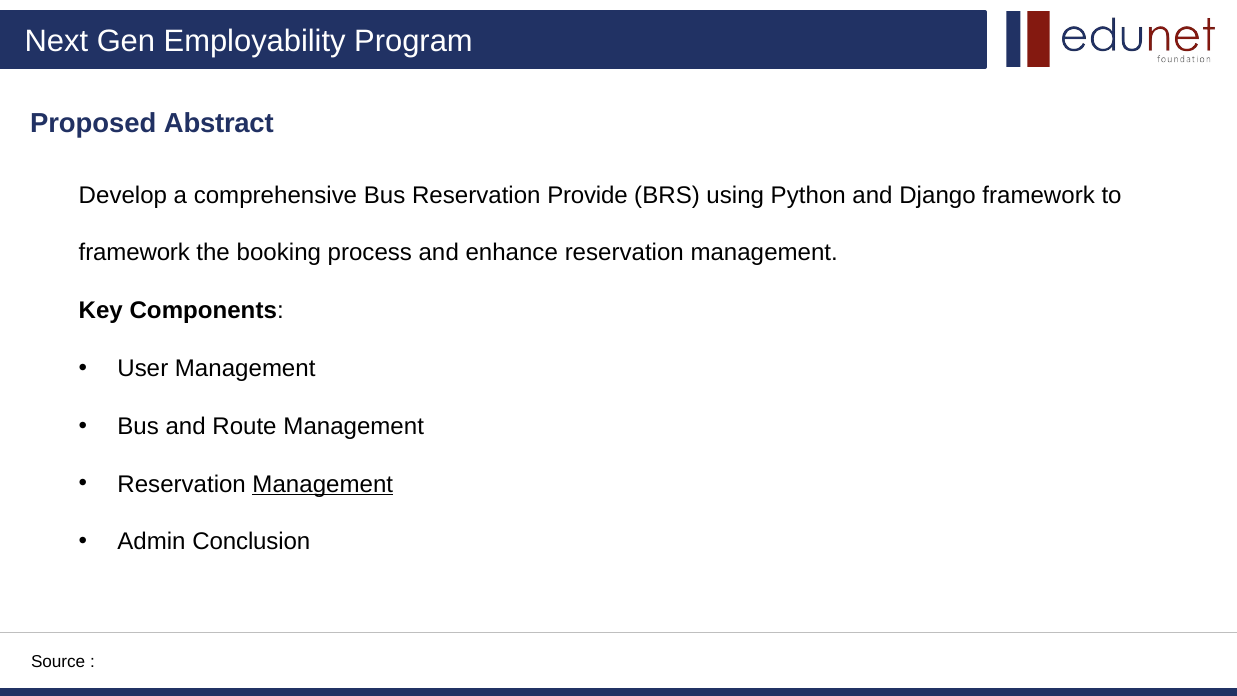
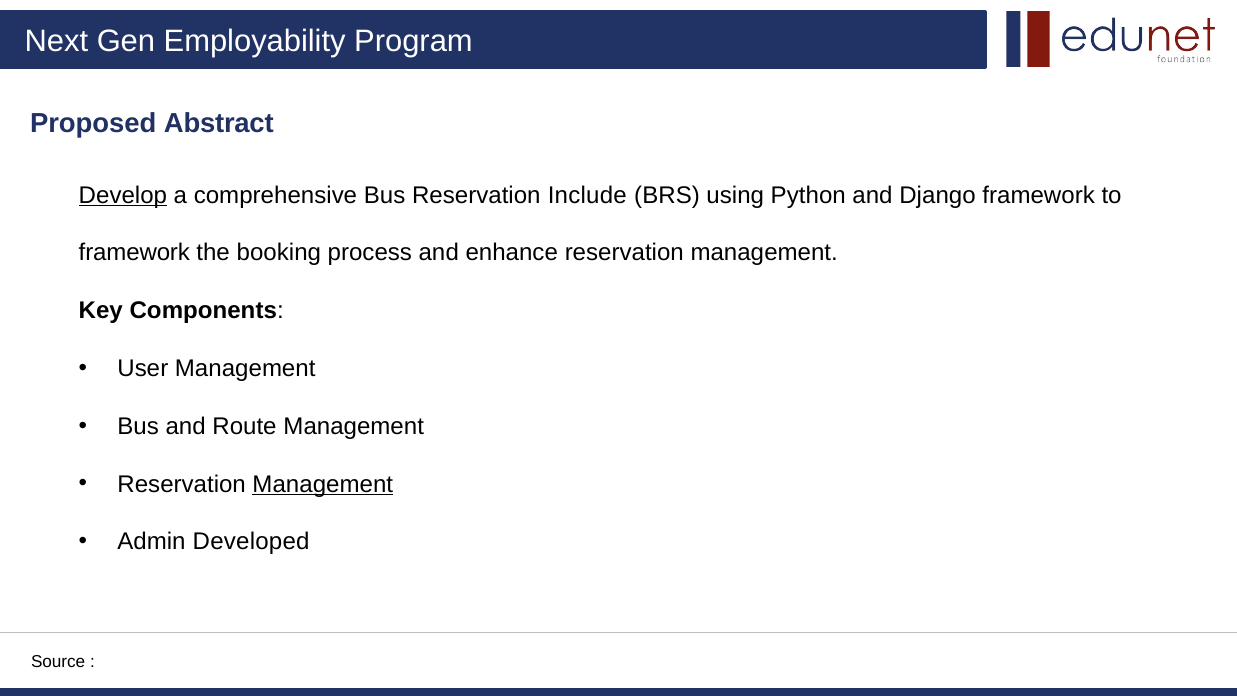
Develop underline: none -> present (123, 195)
Provide: Provide -> Include (587, 195)
Conclusion: Conclusion -> Developed (251, 542)
